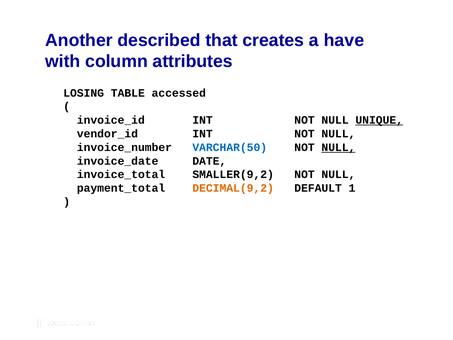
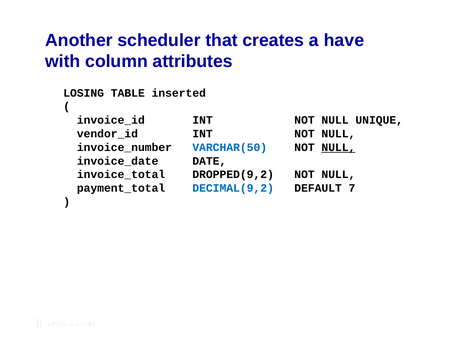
described: described -> scheduler (159, 40)
accessed: accessed -> inserted (179, 93)
UNIQUE underline: present -> none (379, 120)
SMALLER(9,2: SMALLER(9,2 -> DROPPED(9,2 (233, 174)
DECIMAL(9,2 colour: orange -> blue (233, 188)
1: 1 -> 7 (352, 188)
